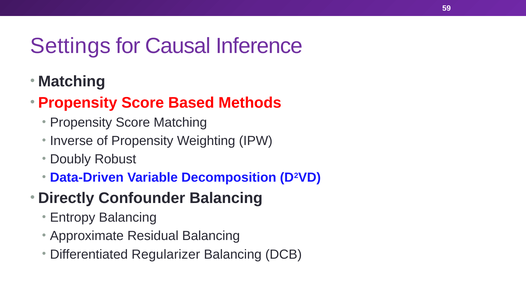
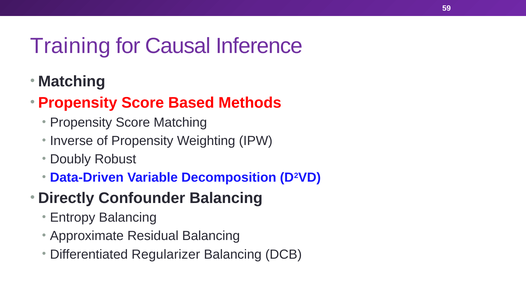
Settings: Settings -> Training (70, 46)
